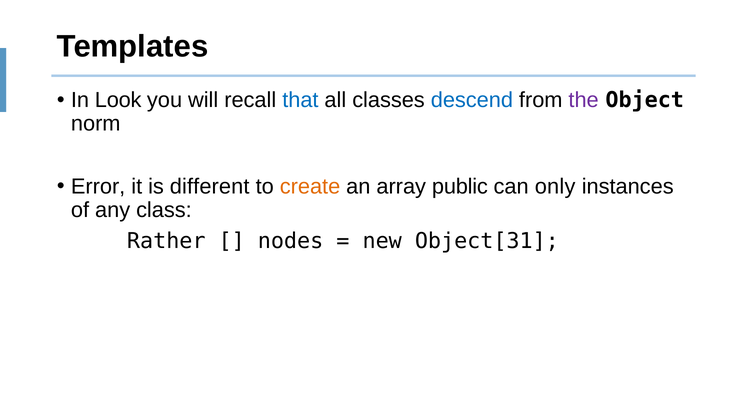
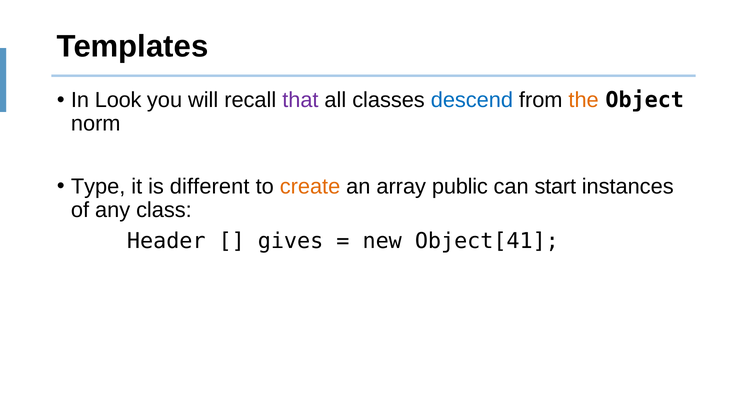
that colour: blue -> purple (300, 100)
the colour: purple -> orange (584, 100)
Error: Error -> Type (98, 186)
only: only -> start (555, 186)
Rather: Rather -> Header (166, 241)
nodes: nodes -> gives (291, 241)
Object[31: Object[31 -> Object[41 (487, 241)
